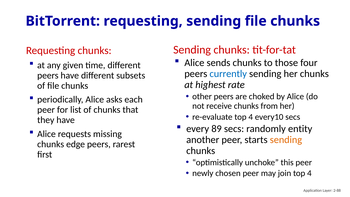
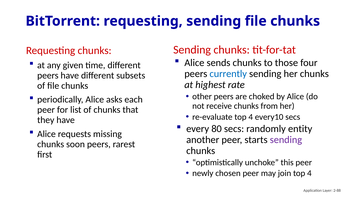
89: 89 -> 80 (217, 129)
sending colour: orange -> purple (286, 140)
edge: edge -> soon (76, 144)
